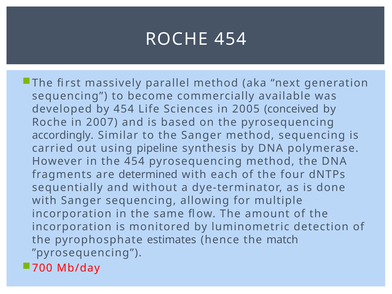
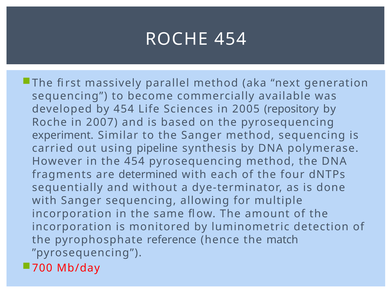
conceived: conceived -> repository (291, 109)
accordingly: accordingly -> experiment (63, 135)
estimates: estimates -> reference (172, 240)
